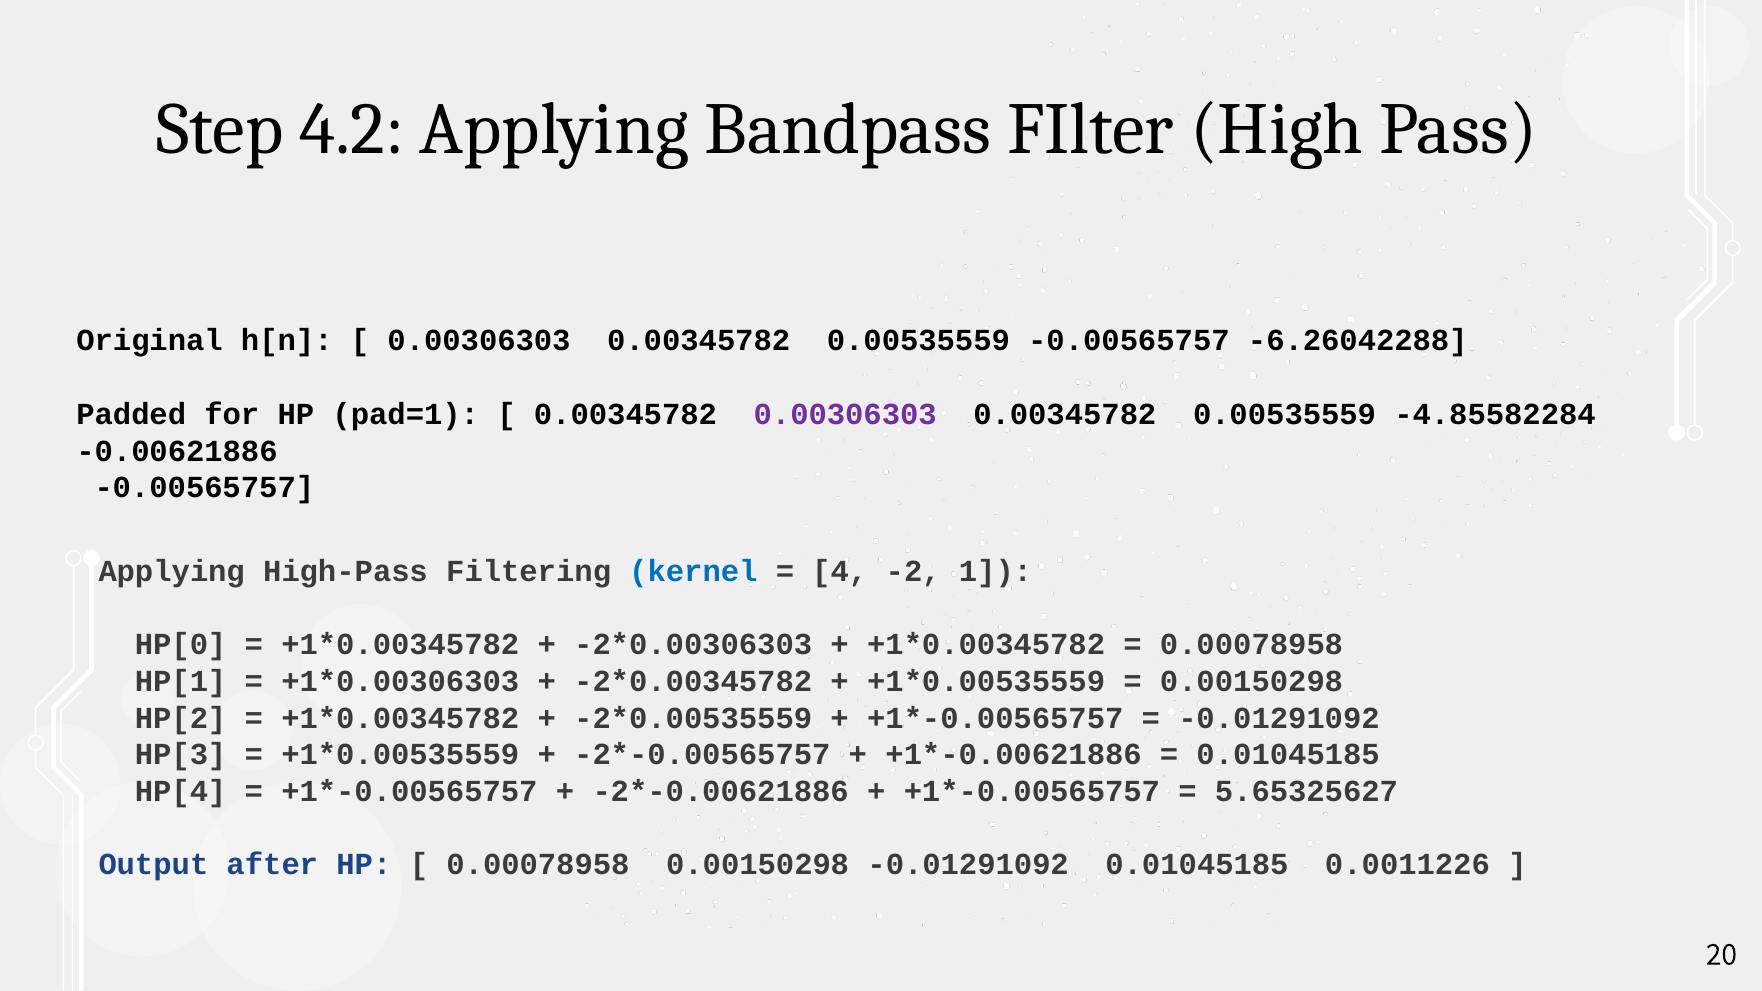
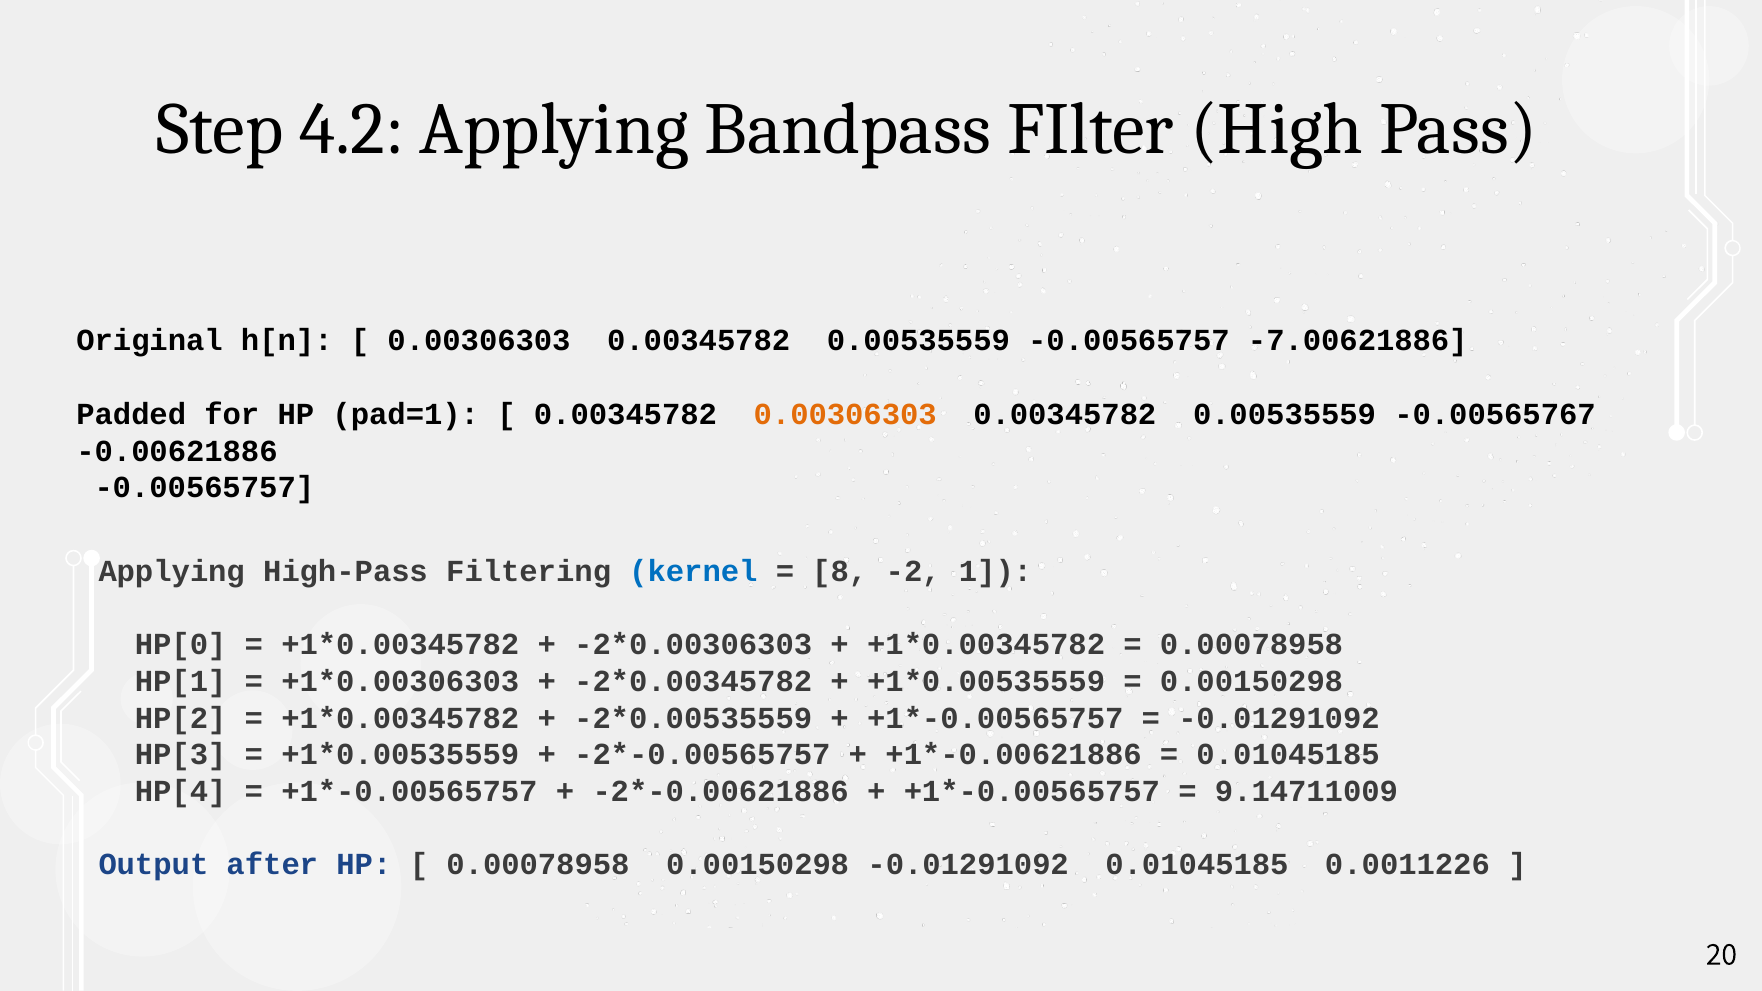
-6.26042288: -6.26042288 -> -7.00621886 (1358, 341)
0.00306303 colour: purple -> orange (845, 414)
-4.85582284: -4.85582284 -> -0.00565767 (1495, 414)
4: 4 -> 8 (840, 571)
5.65325627: 5.65325627 -> 9.14711009 (1306, 792)
